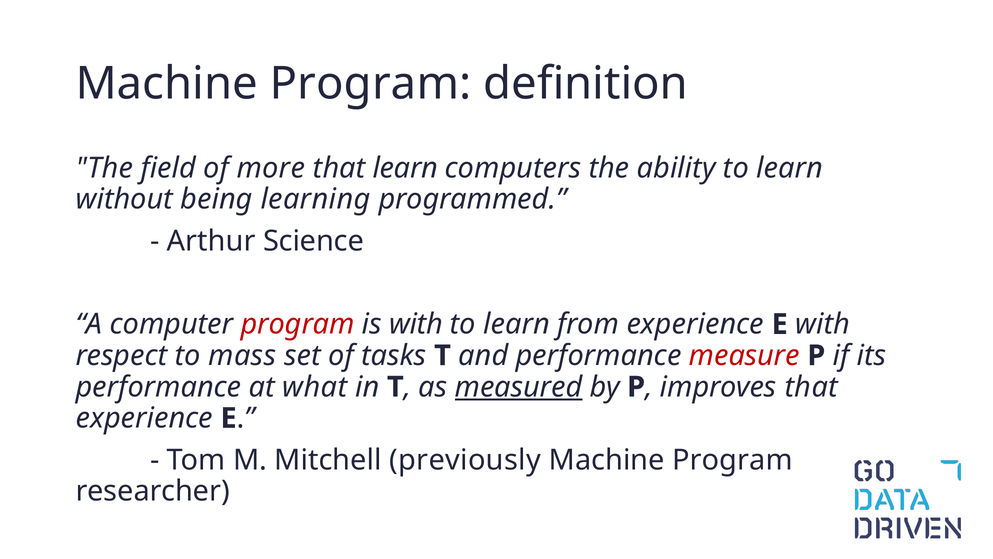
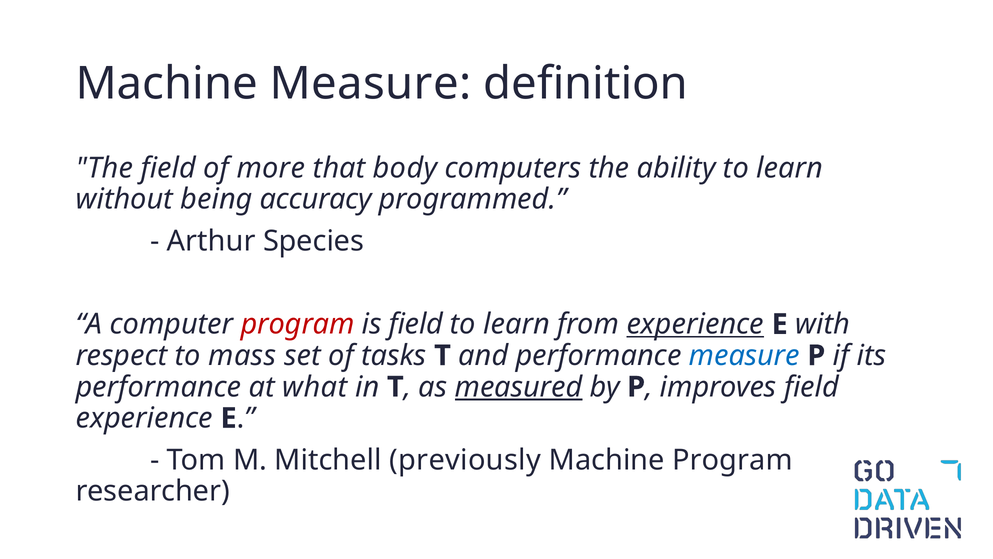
Program: Program -> Measure (370, 83)
that learn: learn -> body (405, 168)
learning: learning -> accuracy (316, 199)
Science: Science -> Species (313, 241)
is with: with -> field (416, 324)
experience underline: none -> present (695, 324)
measure colour: red -> blue (744, 355)
improves that: that -> field (811, 387)
